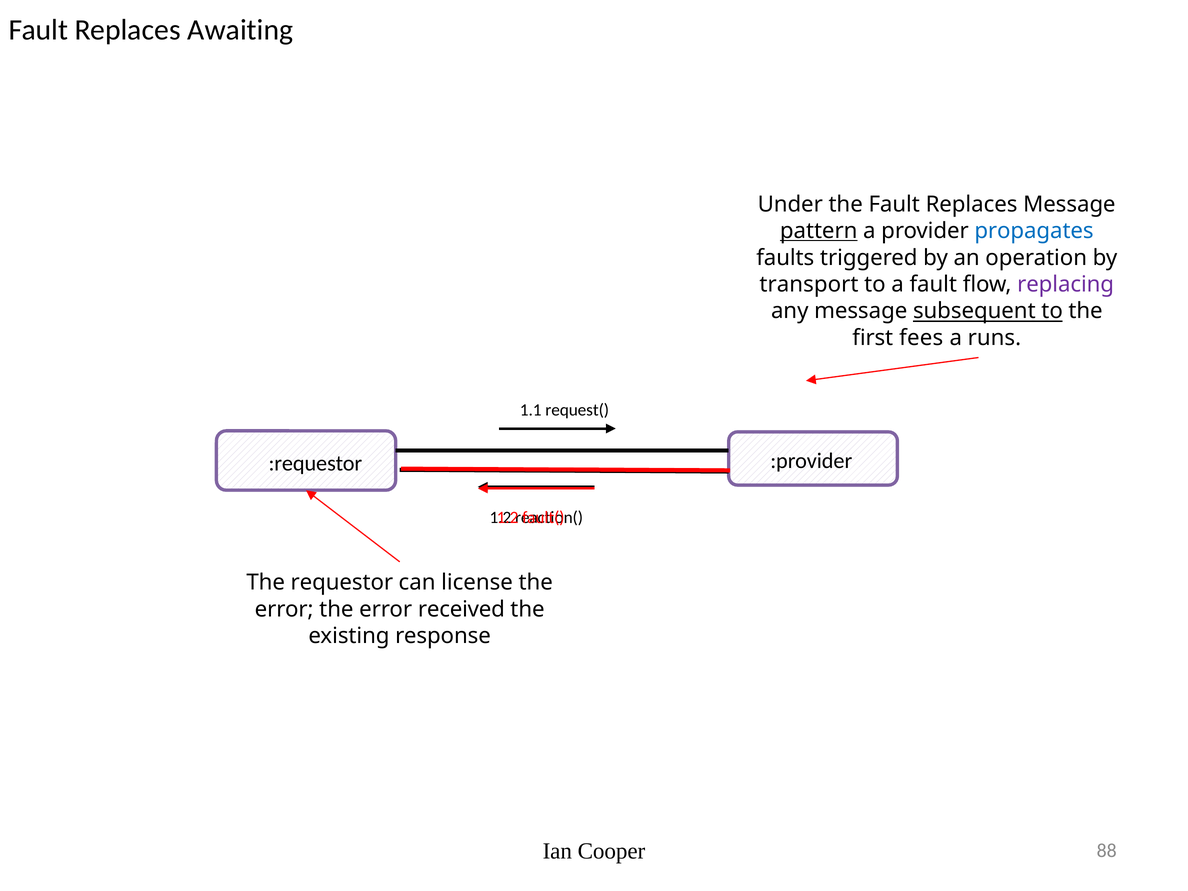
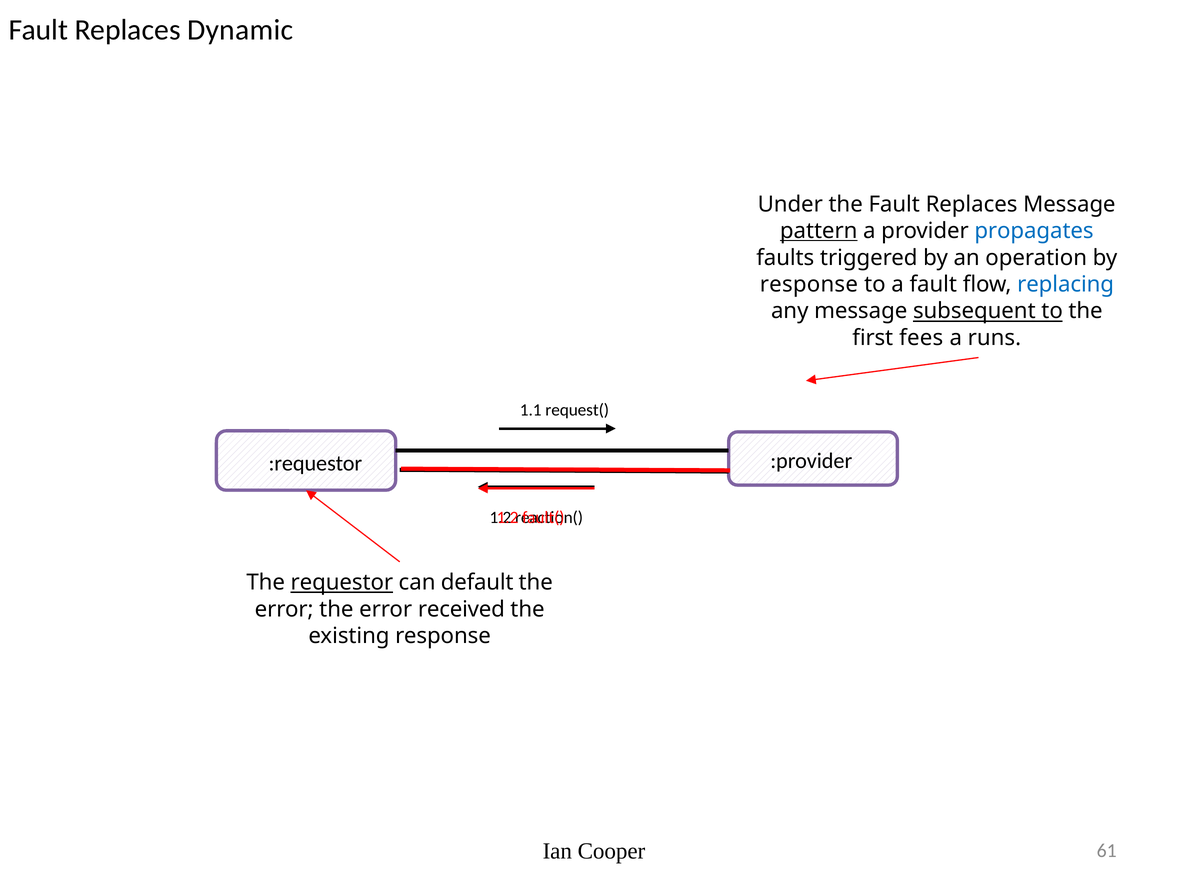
Awaiting: Awaiting -> Dynamic (240, 30)
transport: transport -> response (809, 284)
replacing colour: purple -> blue (1066, 284)
requestor underline: none -> present (342, 583)
license: license -> default (477, 583)
88: 88 -> 61 (1107, 851)
